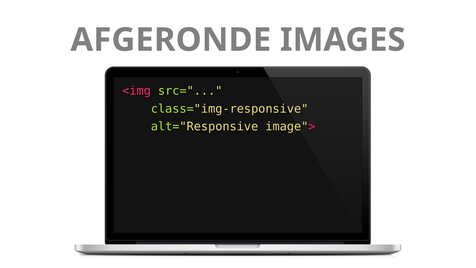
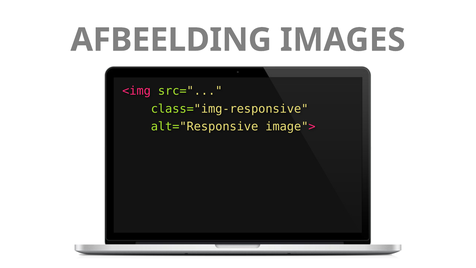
AFGERONDE: AFGERONDE -> AFBEELDING (171, 40)
